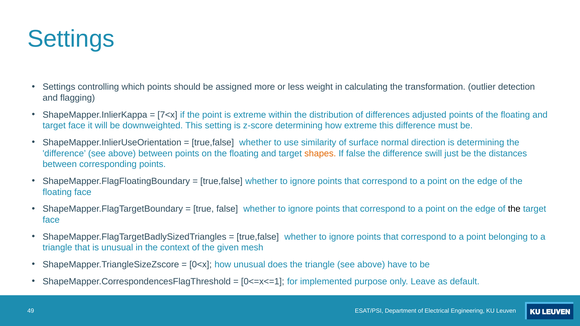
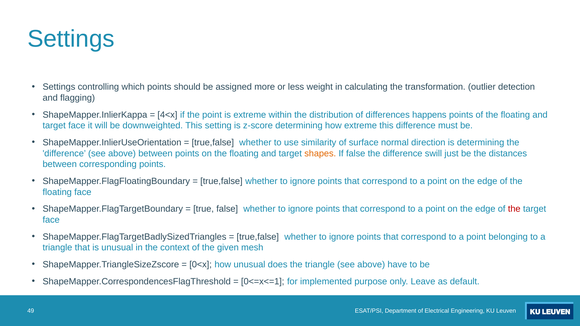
7<x: 7<x -> 4<x (167, 115)
adjusted: adjusted -> happens (429, 115)
the colour: black -> red (514, 209)
